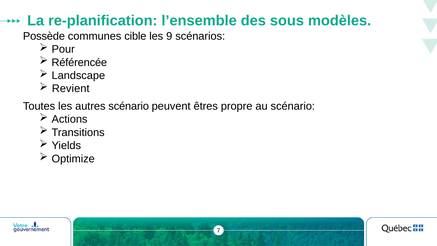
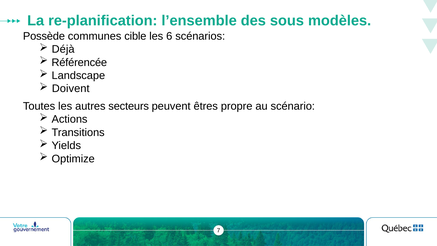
9: 9 -> 6 (169, 36)
Pour: Pour -> Déjà (63, 49)
Revient: Revient -> Doivent (71, 89)
autres scénario: scénario -> secteurs (129, 106)
